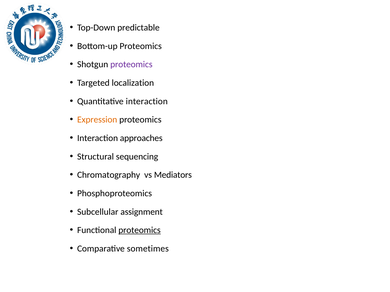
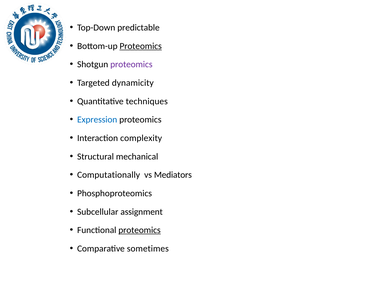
Proteomics underline: none -> present (141, 46)
localization: localization -> dynamicity (133, 83)
Quantitative interaction: interaction -> techniques (147, 101)
Expression colour: orange -> blue (97, 120)
approaches: approaches -> complexity (141, 138)
sequencing: sequencing -> mechanical (137, 157)
Chromatography: Chromatography -> Computationally (109, 175)
